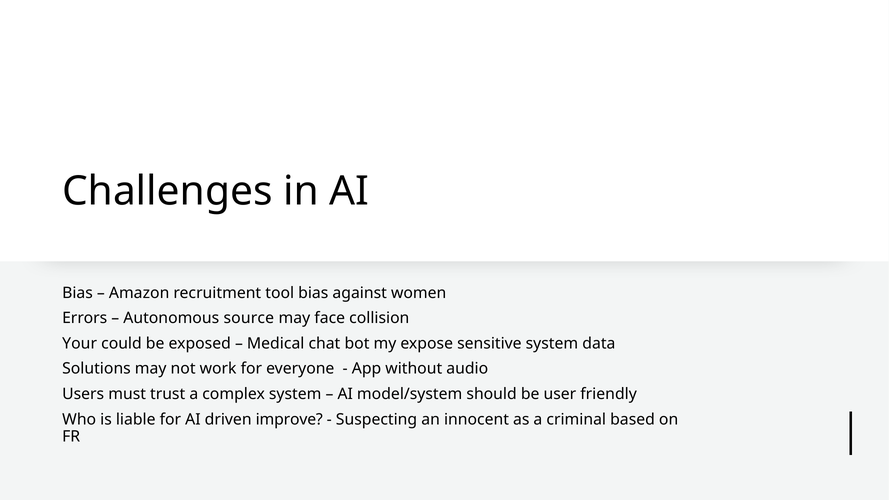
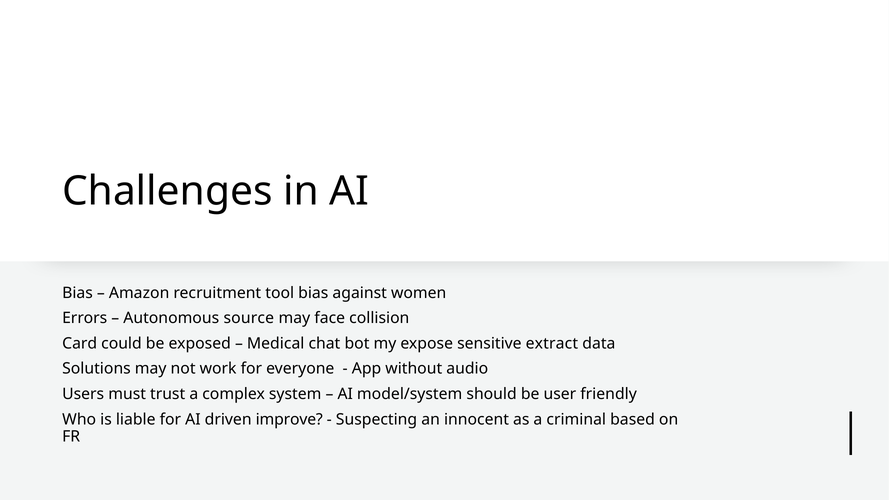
Your: Your -> Card (80, 344)
sensitive system: system -> extract (552, 344)
